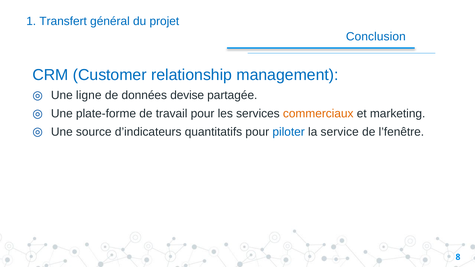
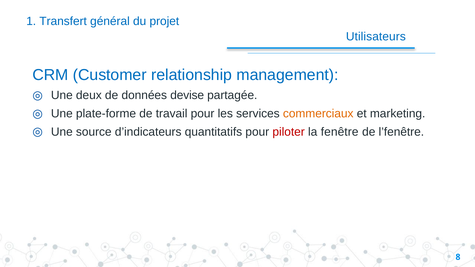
Conclusion: Conclusion -> Utilisateurs (376, 37)
ligne: ligne -> deux (89, 95)
piloter colour: blue -> red (289, 132)
service: service -> fenêtre (340, 132)
